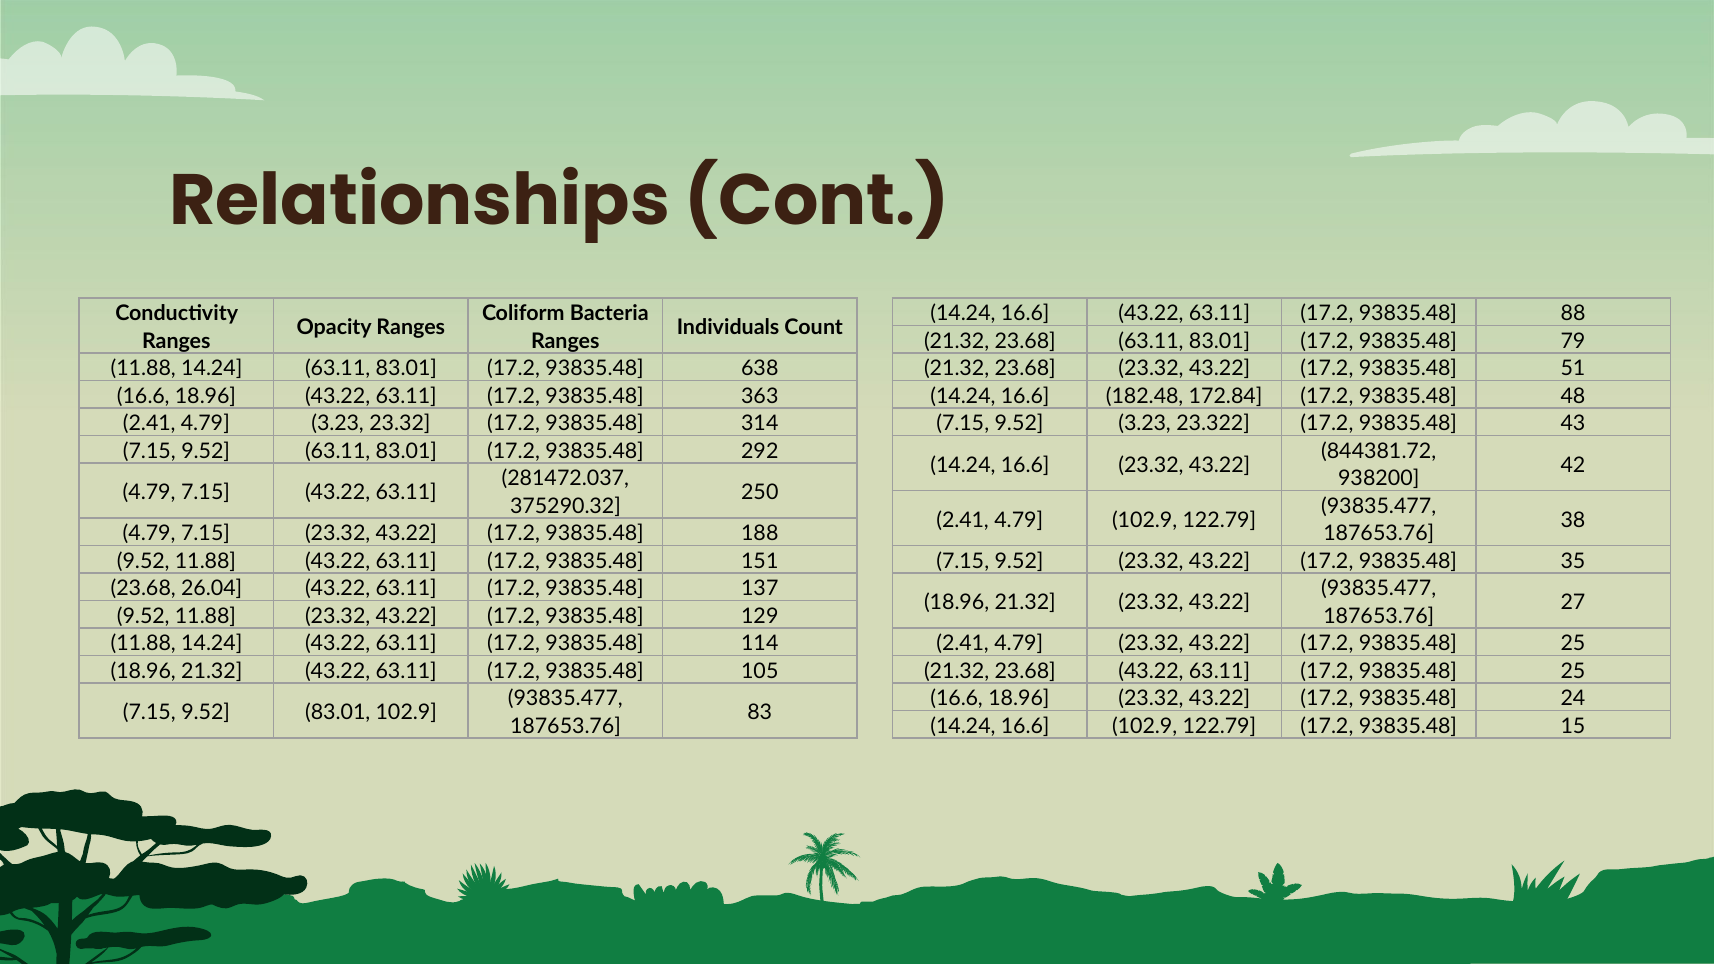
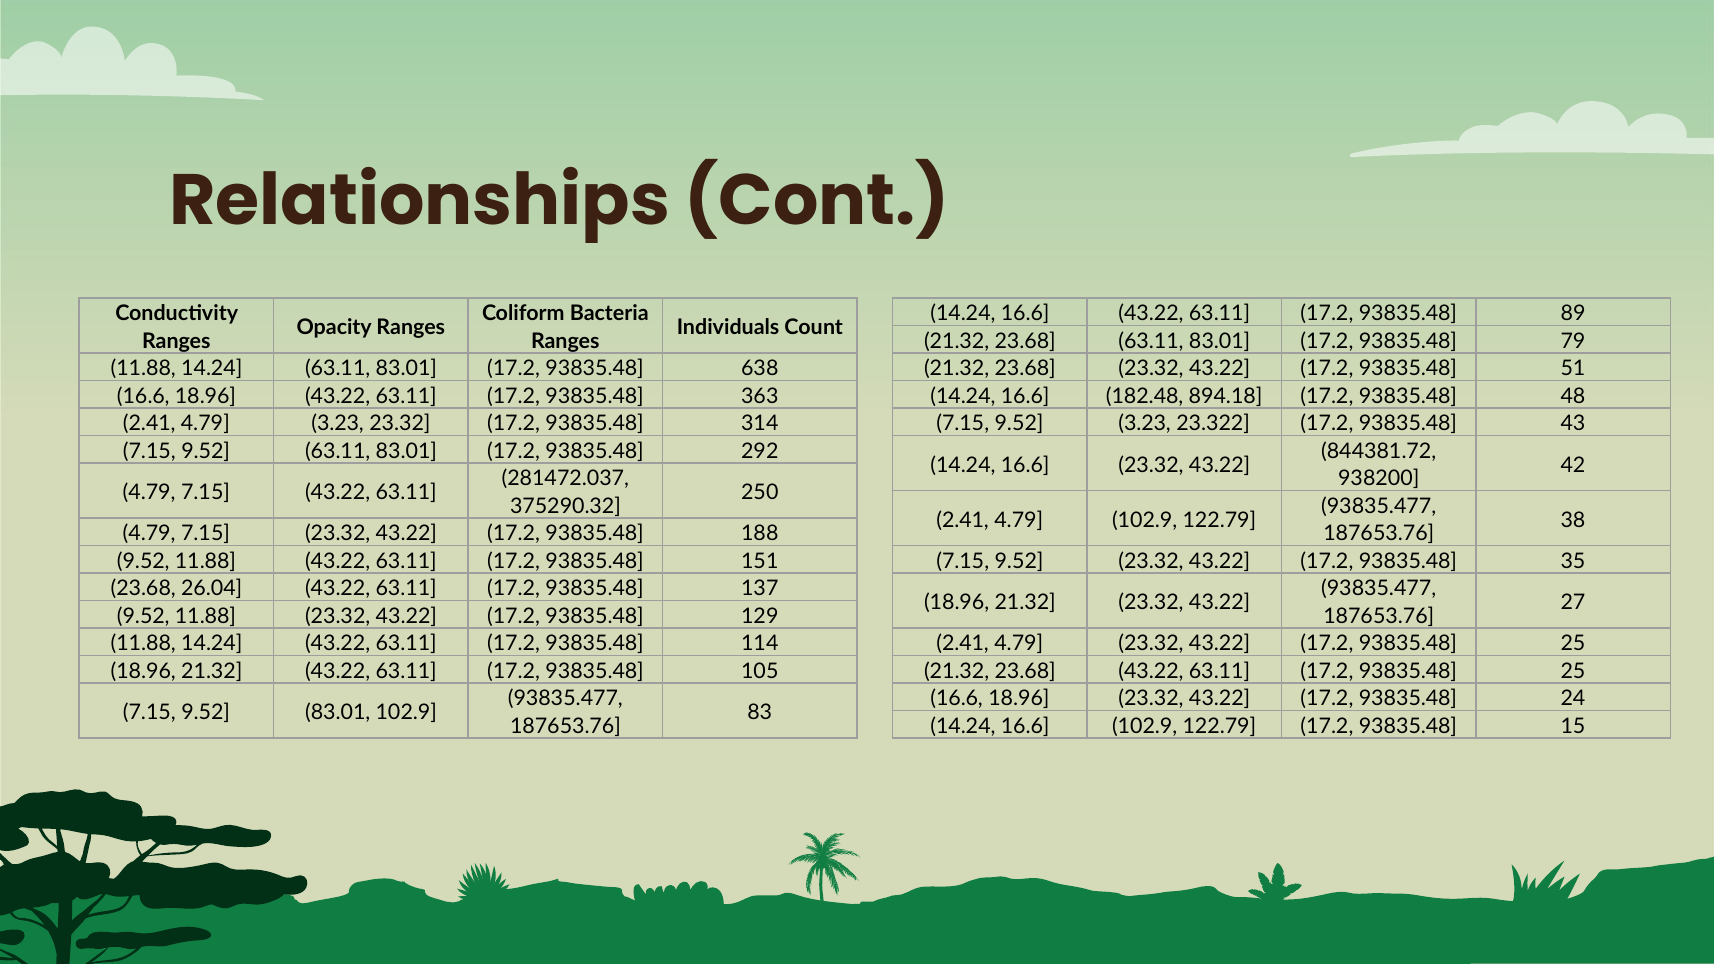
88: 88 -> 89 (1573, 314)
172.84: 172.84 -> 894.18 (1226, 396)
